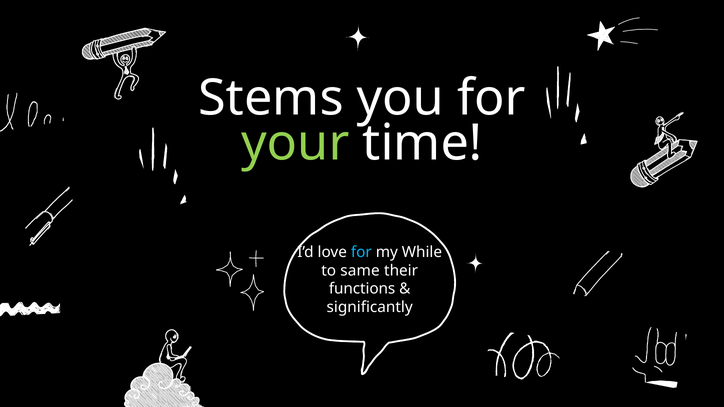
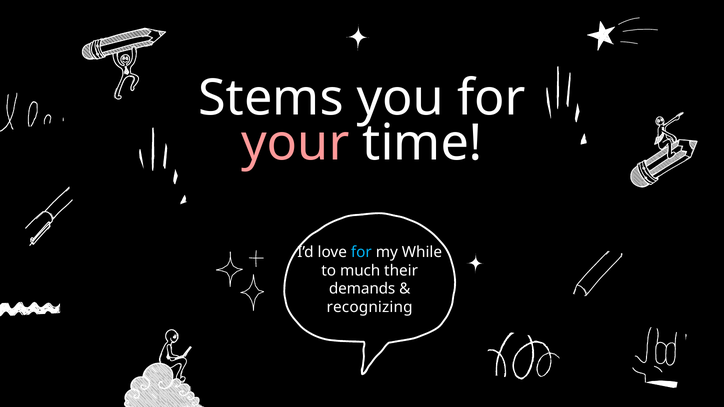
your colour: light green -> pink (295, 143)
same: same -> much (360, 271)
functions: functions -> demands (362, 289)
significantly: significantly -> recognizing (370, 307)
